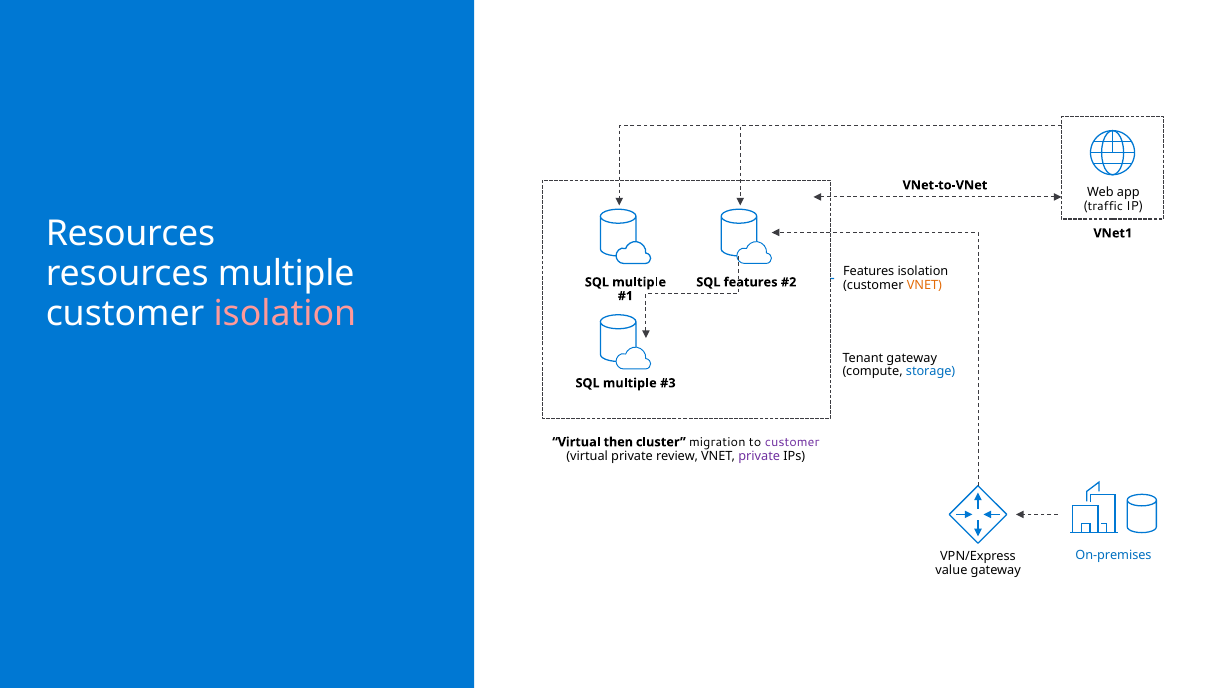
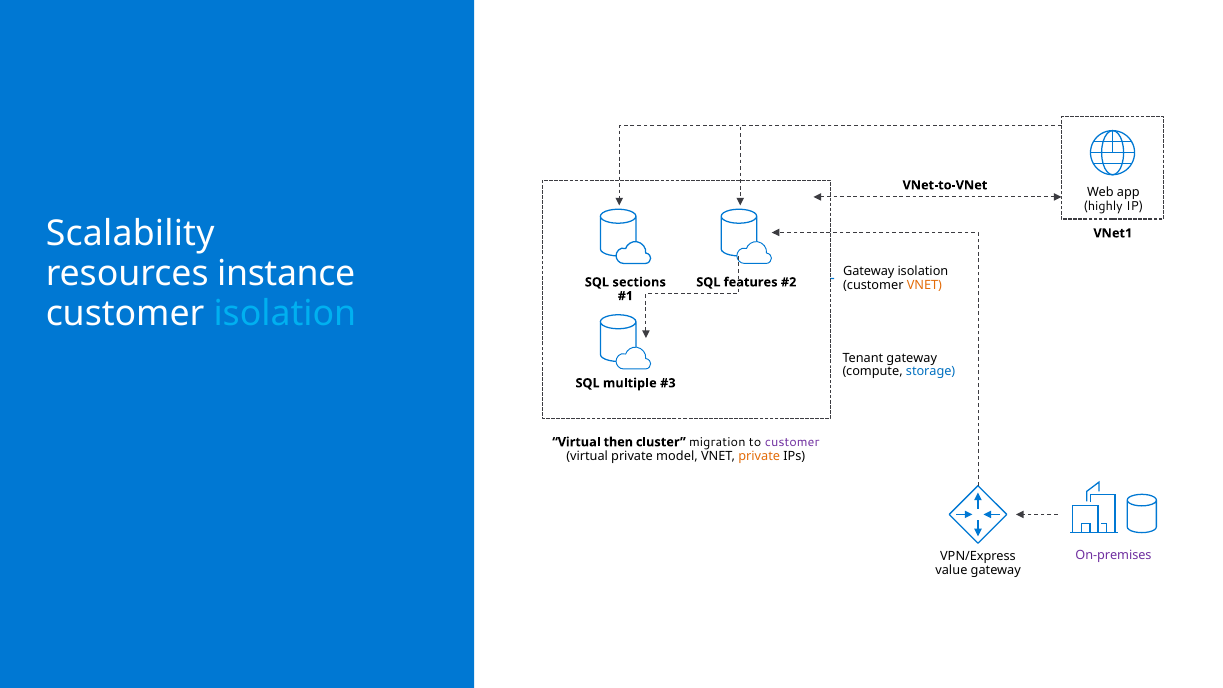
traffic: traffic -> highly (1103, 207)
Resources: Resources -> Scalability (130, 234)
resources multiple: multiple -> instance (286, 274)
Features: Features -> Gateway (869, 272)
multiple: multiple -> sections (639, 282)
isolation colour: pink -> light blue (285, 314)
review: review -> model (677, 456)
private colour: purple -> orange (759, 456)
On-premises colour: blue -> purple (1113, 555)
